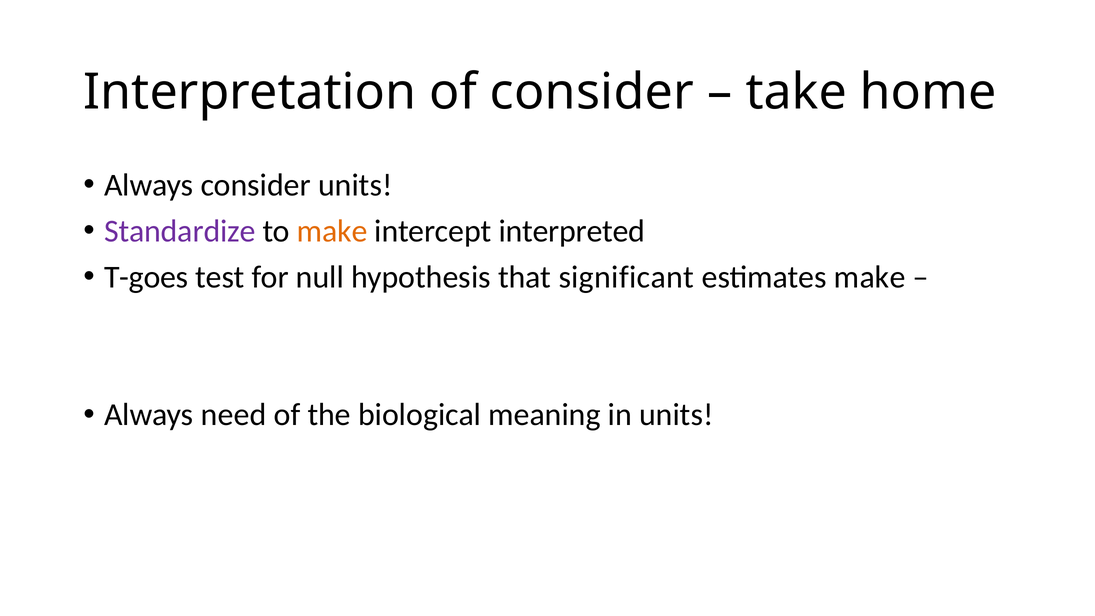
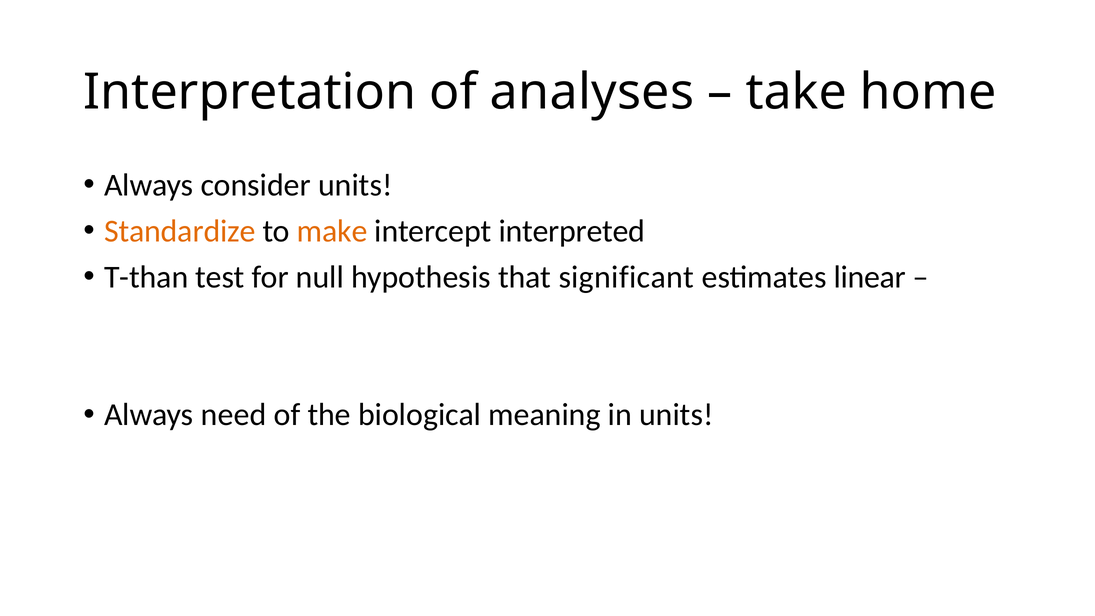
of consider: consider -> analyses (592, 92)
Standardize colour: purple -> orange (180, 231)
T-goes: T-goes -> T-than (146, 277)
estimates make: make -> linear (870, 277)
